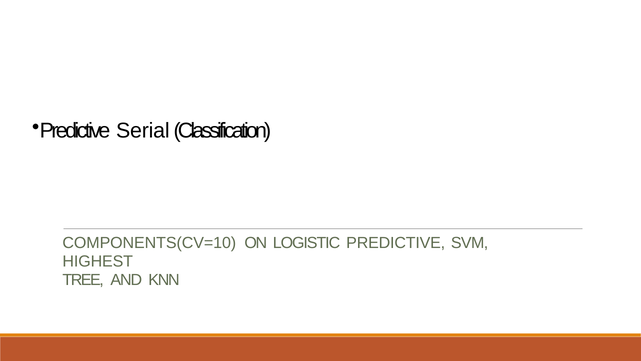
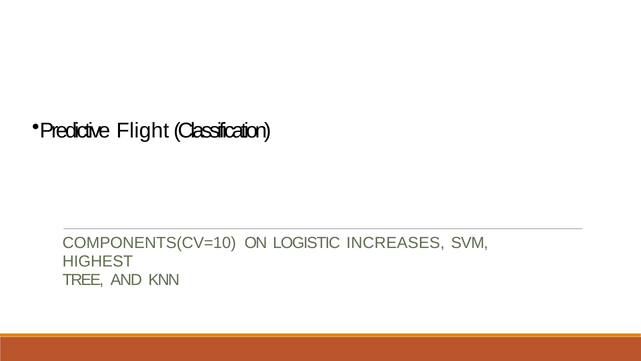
Serial: Serial -> Flight (143, 131)
LOGISTIC PREDICTIVE: PREDICTIVE -> INCREASES (396, 243)
